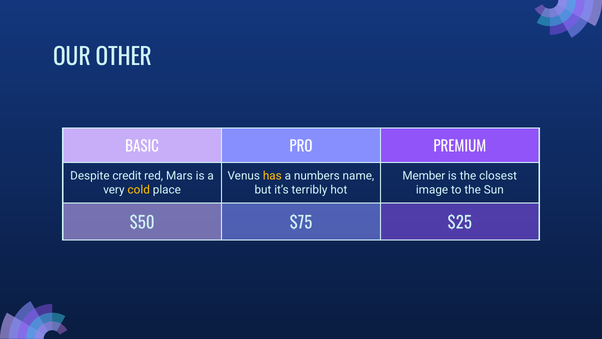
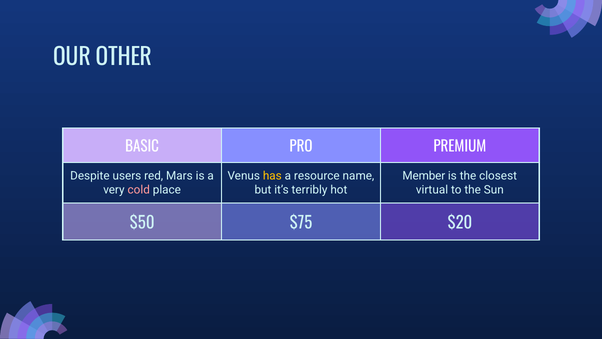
credit: credit -> users (127, 176)
numbers: numbers -> resource (317, 176)
cold colour: yellow -> pink (139, 190)
image: image -> virtual (432, 190)
$25: $25 -> $20 (460, 223)
